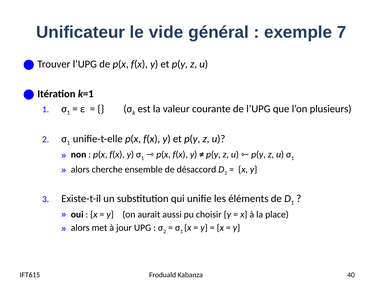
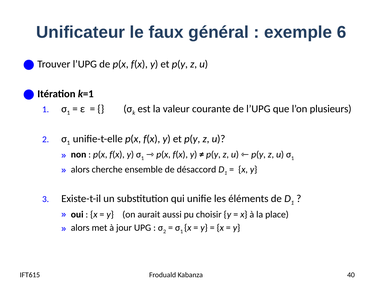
vide: vide -> faux (166, 32)
7: 7 -> 6 (342, 32)
